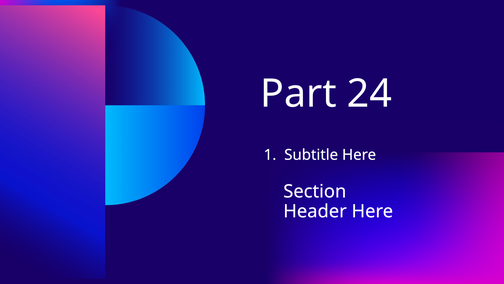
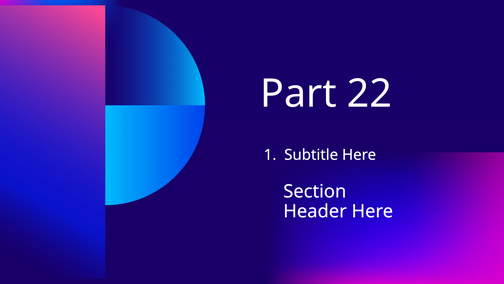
24: 24 -> 22 (369, 94)
